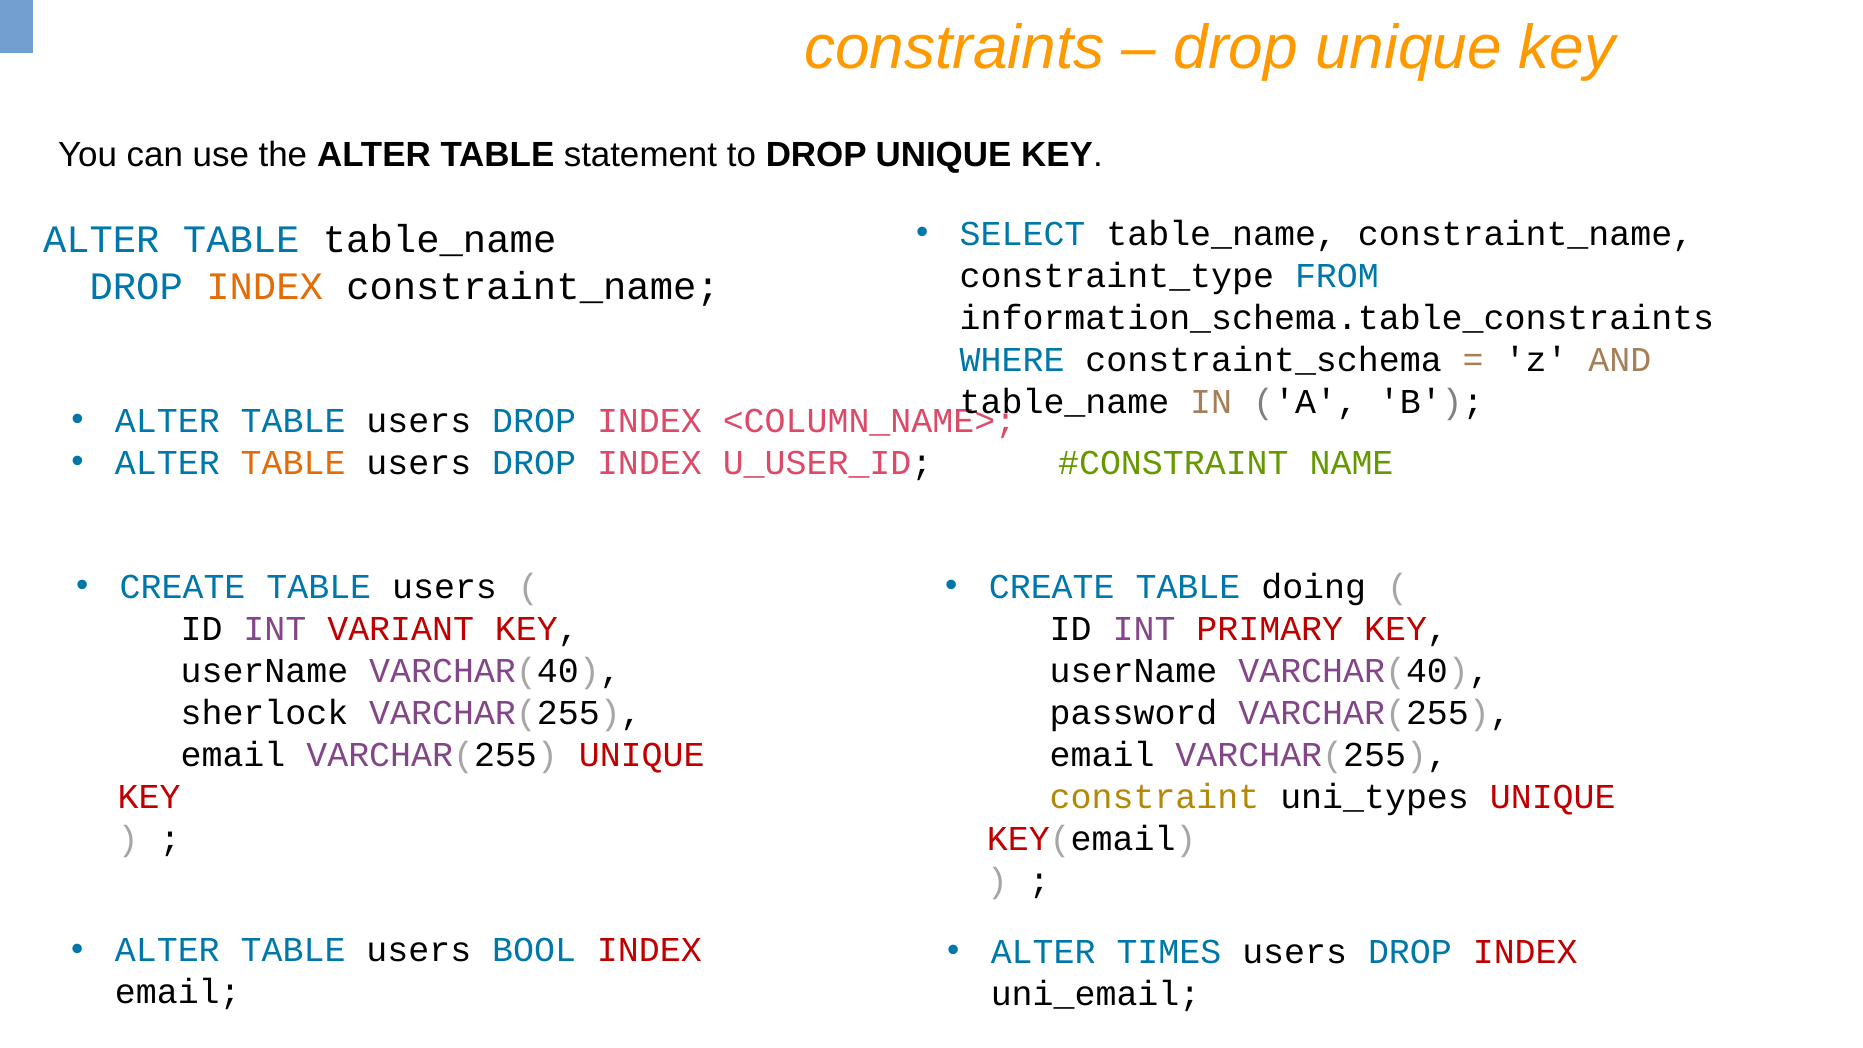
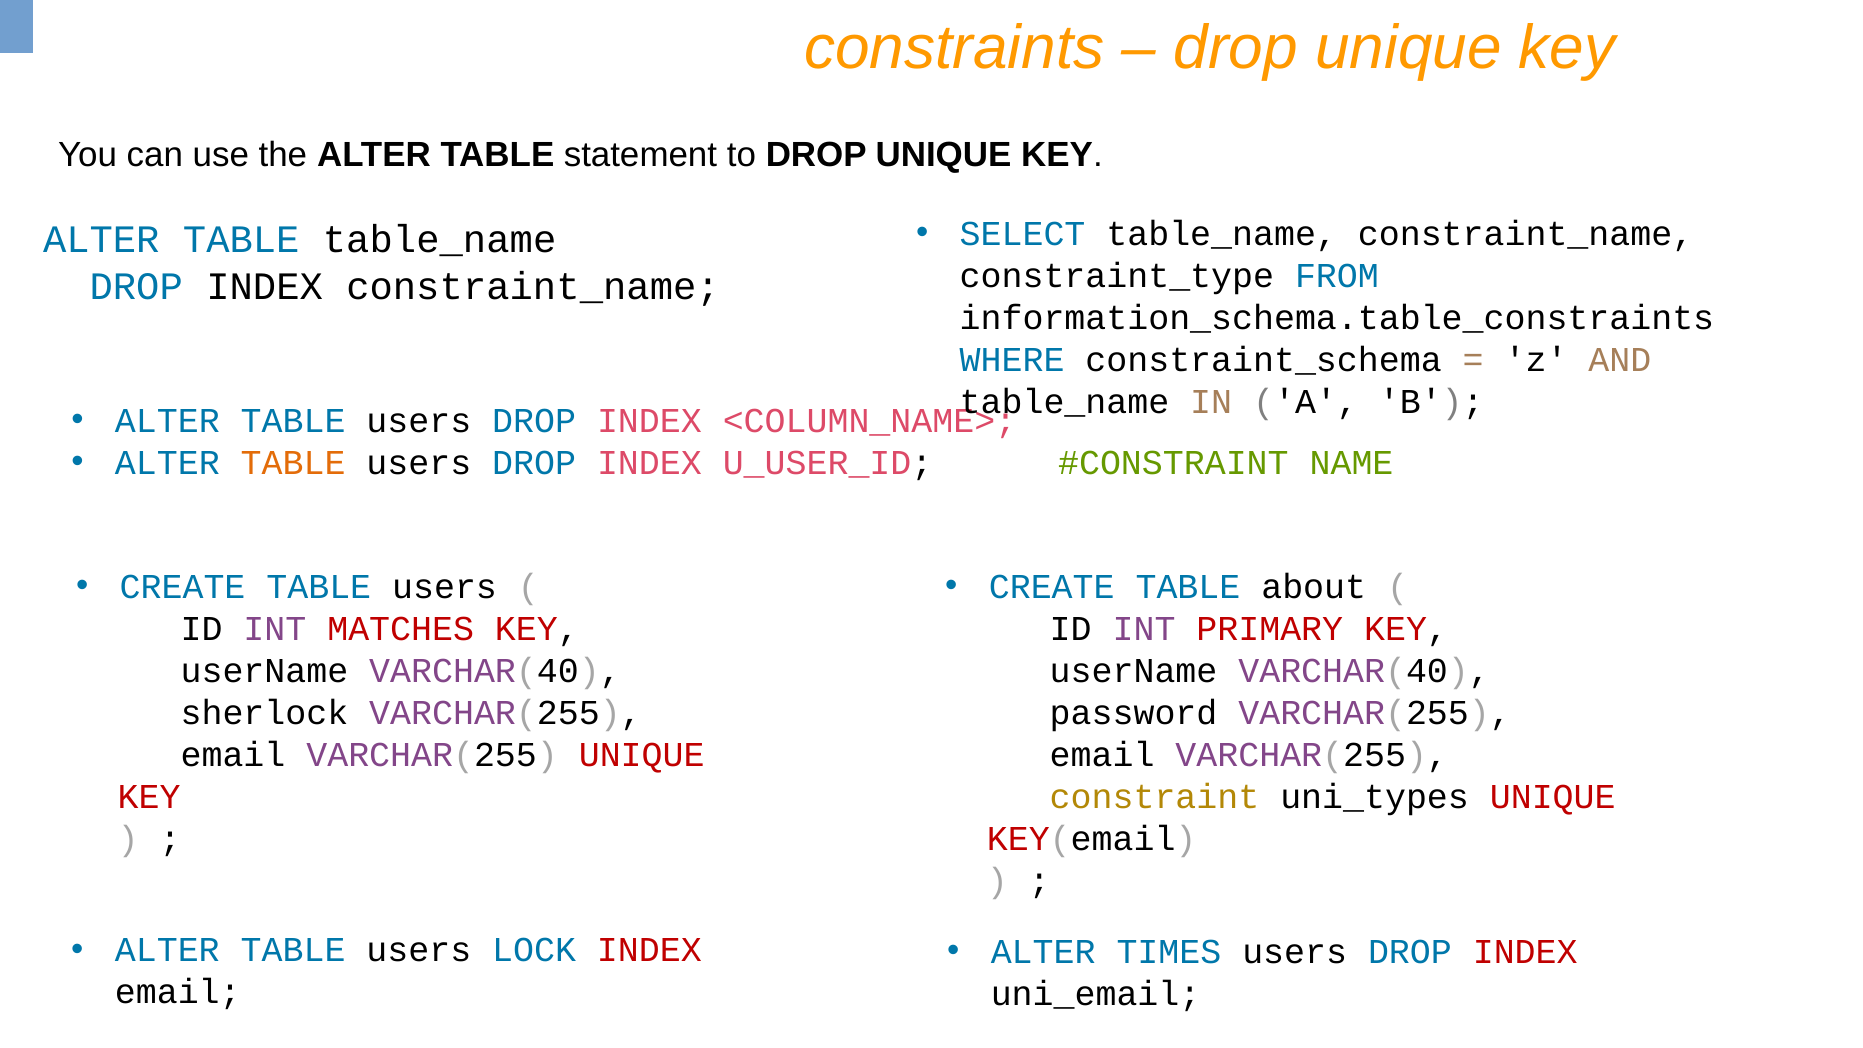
INDEX colour: orange -> black (265, 286)
doing: doing -> about (1314, 587)
VARIANT: VARIANT -> MATCHES (401, 629)
BOOL: BOOL -> LOCK (534, 950)
